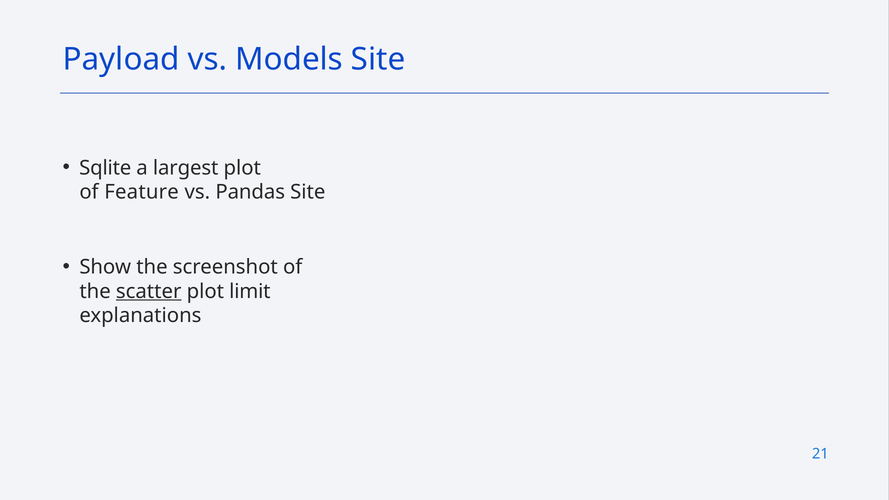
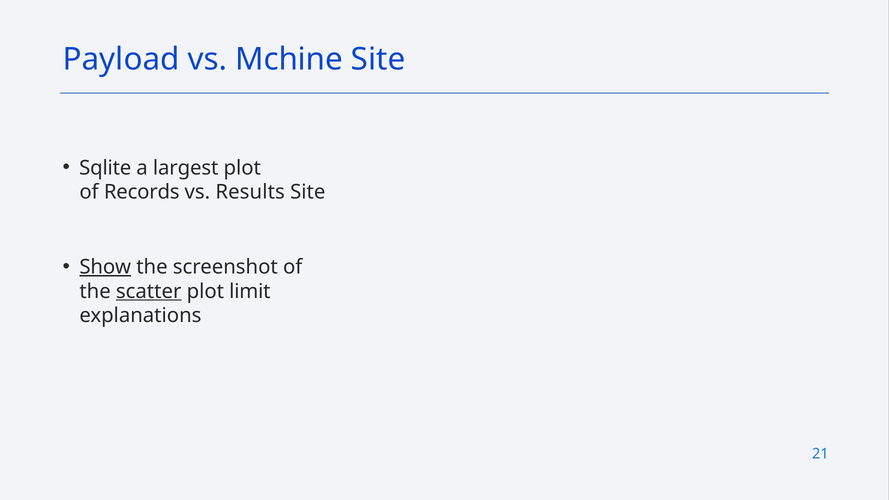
Models: Models -> Mchine (289, 59)
Feature: Feature -> Records (142, 192)
Pandas: Pandas -> Results (250, 192)
Show underline: none -> present (105, 267)
